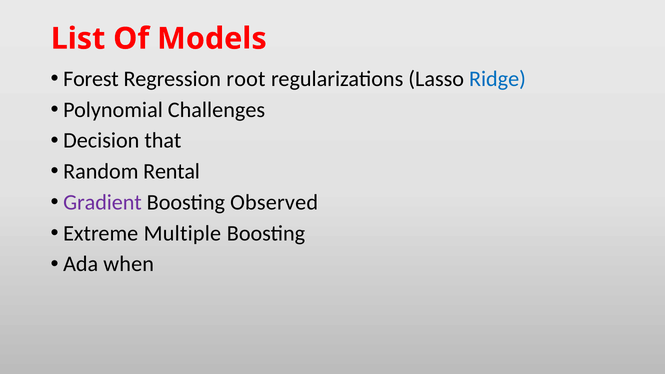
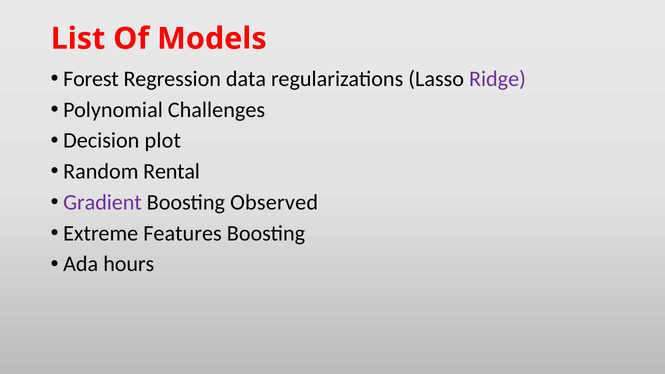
root: root -> data (246, 79)
Ridge colour: blue -> purple (497, 79)
that: that -> plot (163, 141)
Multiple: Multiple -> Features (183, 233)
when: when -> hours (129, 264)
